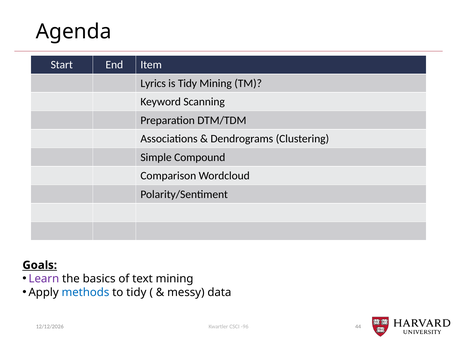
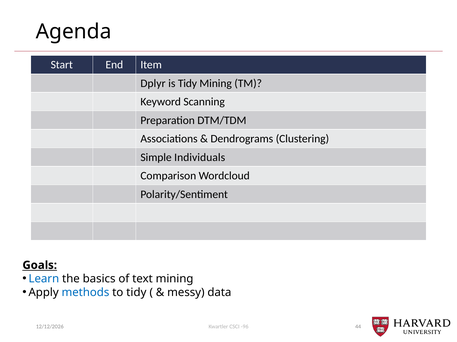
Lyrics: Lyrics -> Dplyr (153, 83)
Compound: Compound -> Individuals (200, 158)
Learn colour: purple -> blue (44, 279)
